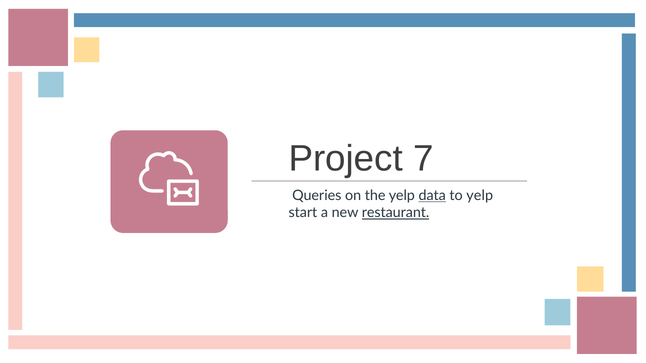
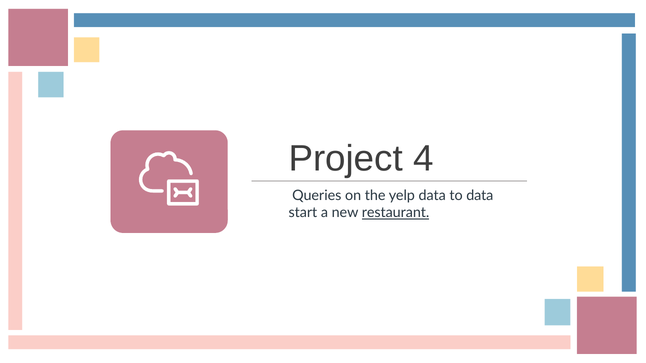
7: 7 -> 4 (423, 159)
data underline: present -> none (432, 196)
to yelp: yelp -> data (480, 196)
